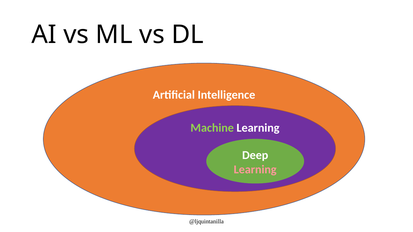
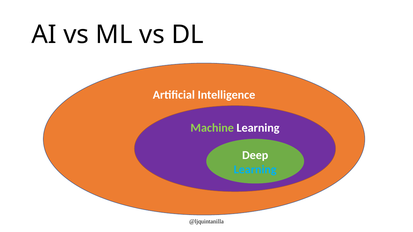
Learning colour: pink -> light blue (255, 170)
